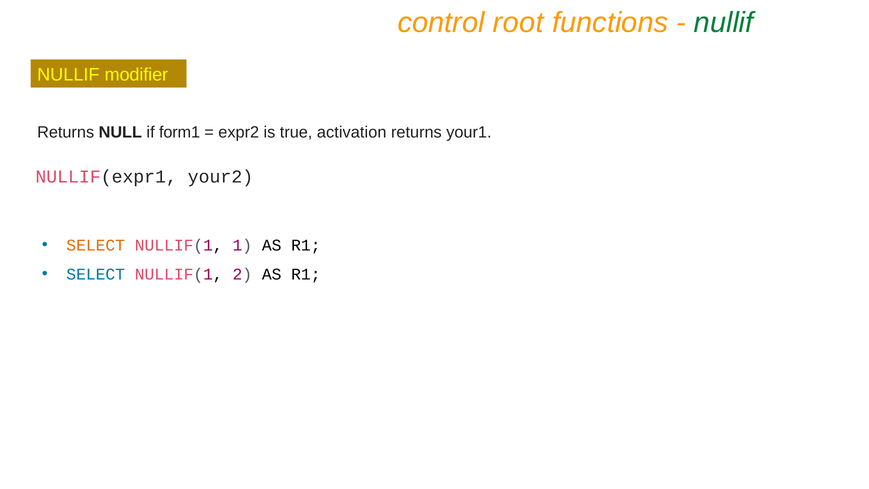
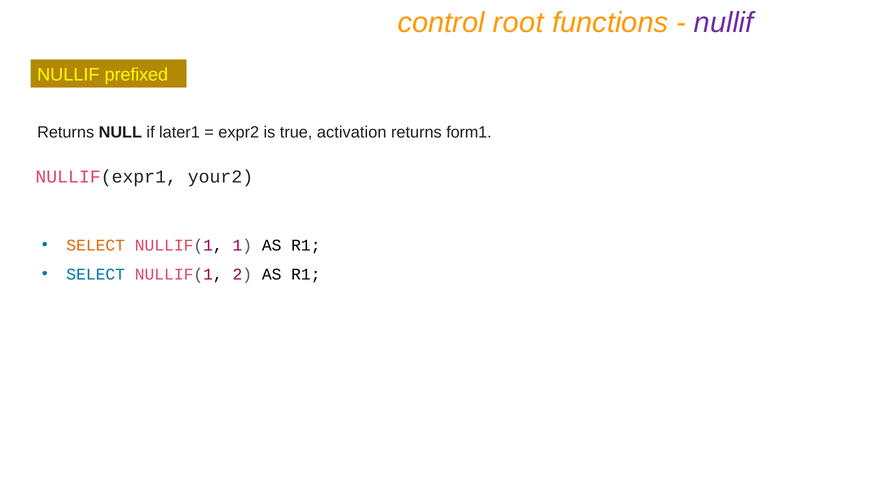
nullif colour: green -> purple (724, 23)
modifier: modifier -> prefixed (136, 75)
form1: form1 -> later1 (179, 132)
your1: your1 -> form1 (469, 132)
